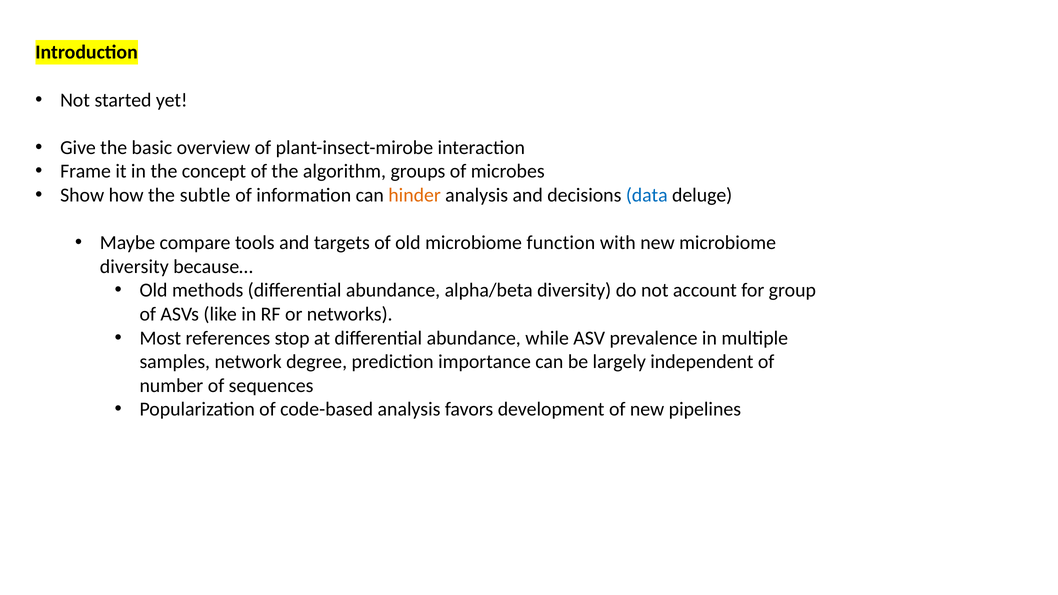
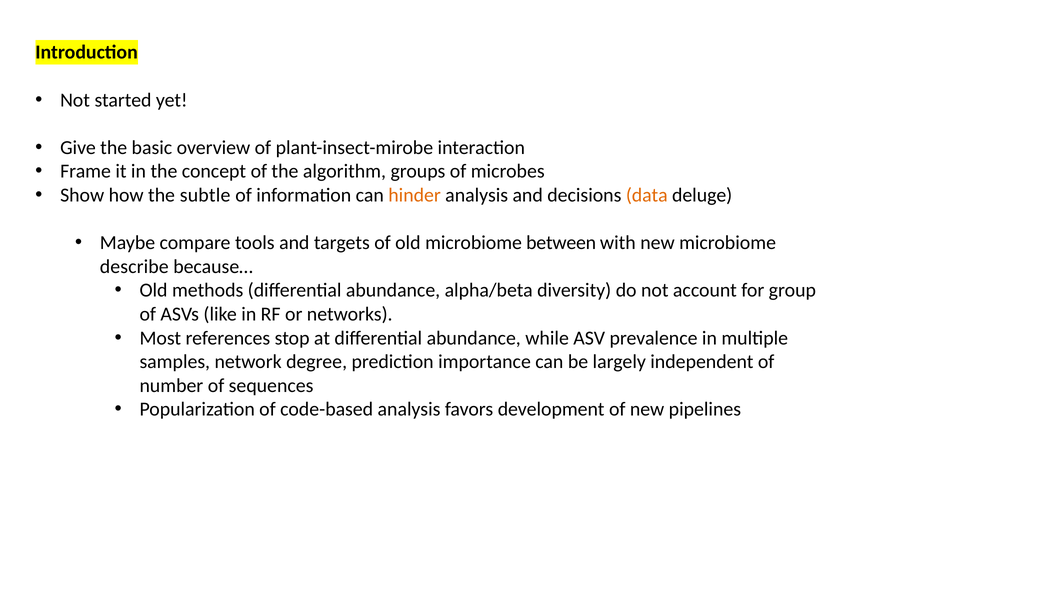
data colour: blue -> orange (647, 195)
function: function -> between (561, 243)
diversity: diversity -> describe (134, 267)
